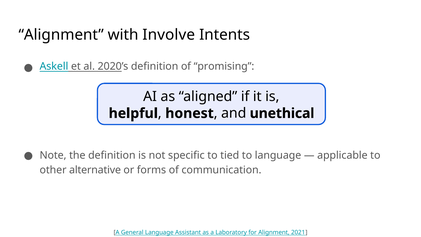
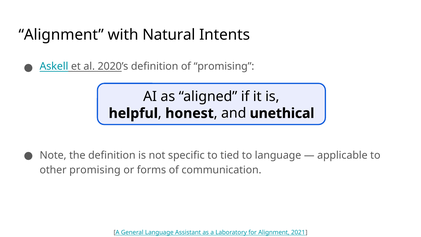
Involve: Involve -> Natural (169, 35)
other alternative: alternative -> promising (95, 170)
